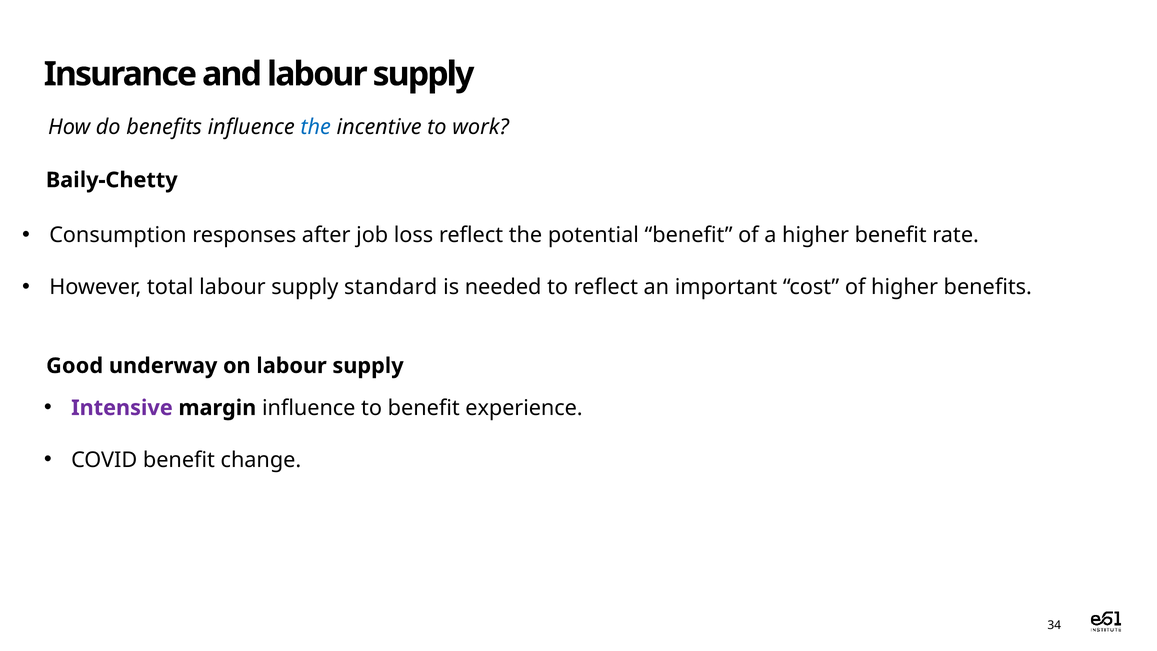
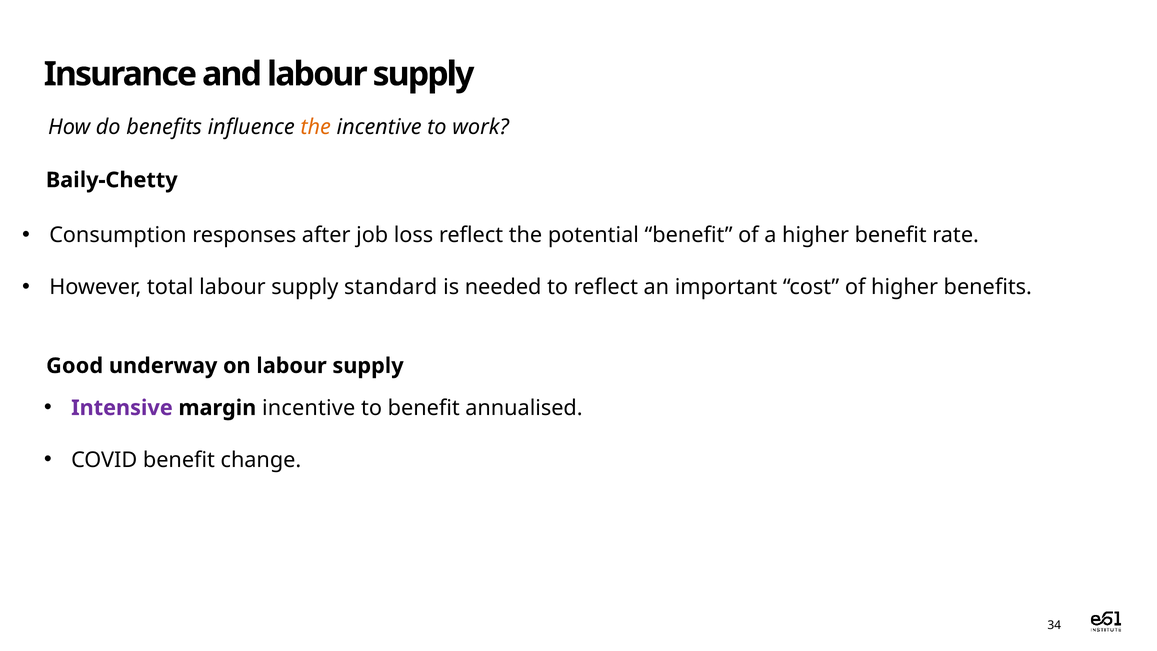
the colour: blue -> orange (316, 127)
margin influence: influence -> incentive (309, 408)
experience: experience -> annualised (524, 408)
